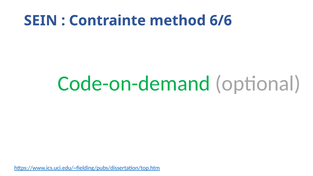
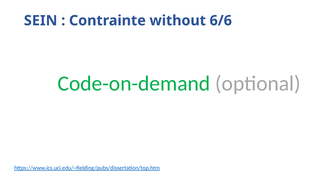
method: method -> without (178, 21)
